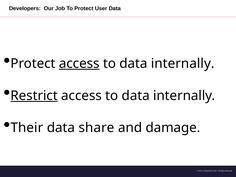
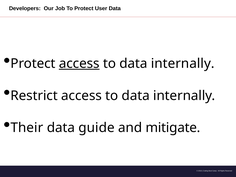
Restrict underline: present -> none (34, 96)
share: share -> guide (96, 128)
damage: damage -> mitigate (173, 128)
